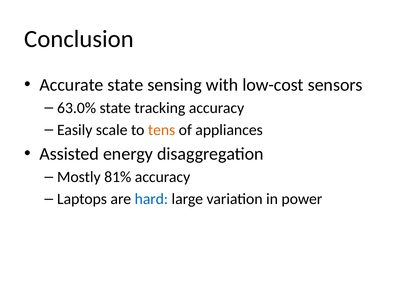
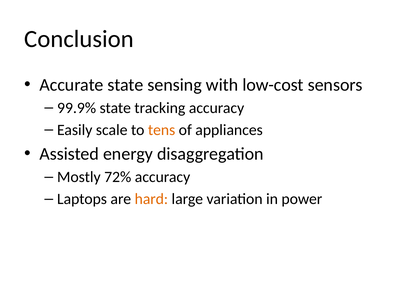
63.0%: 63.0% -> 99.9% (77, 108)
81%: 81% -> 72% (118, 177)
hard colour: blue -> orange (151, 199)
